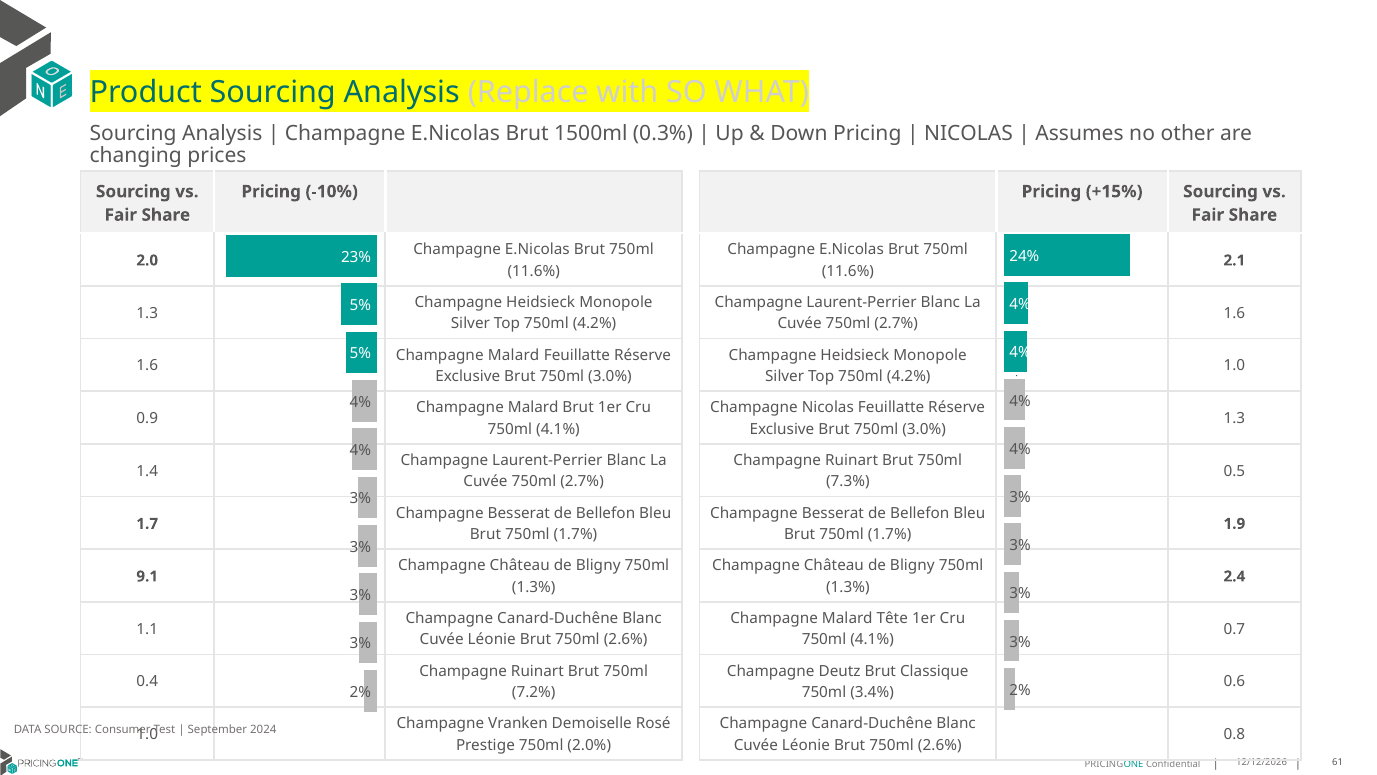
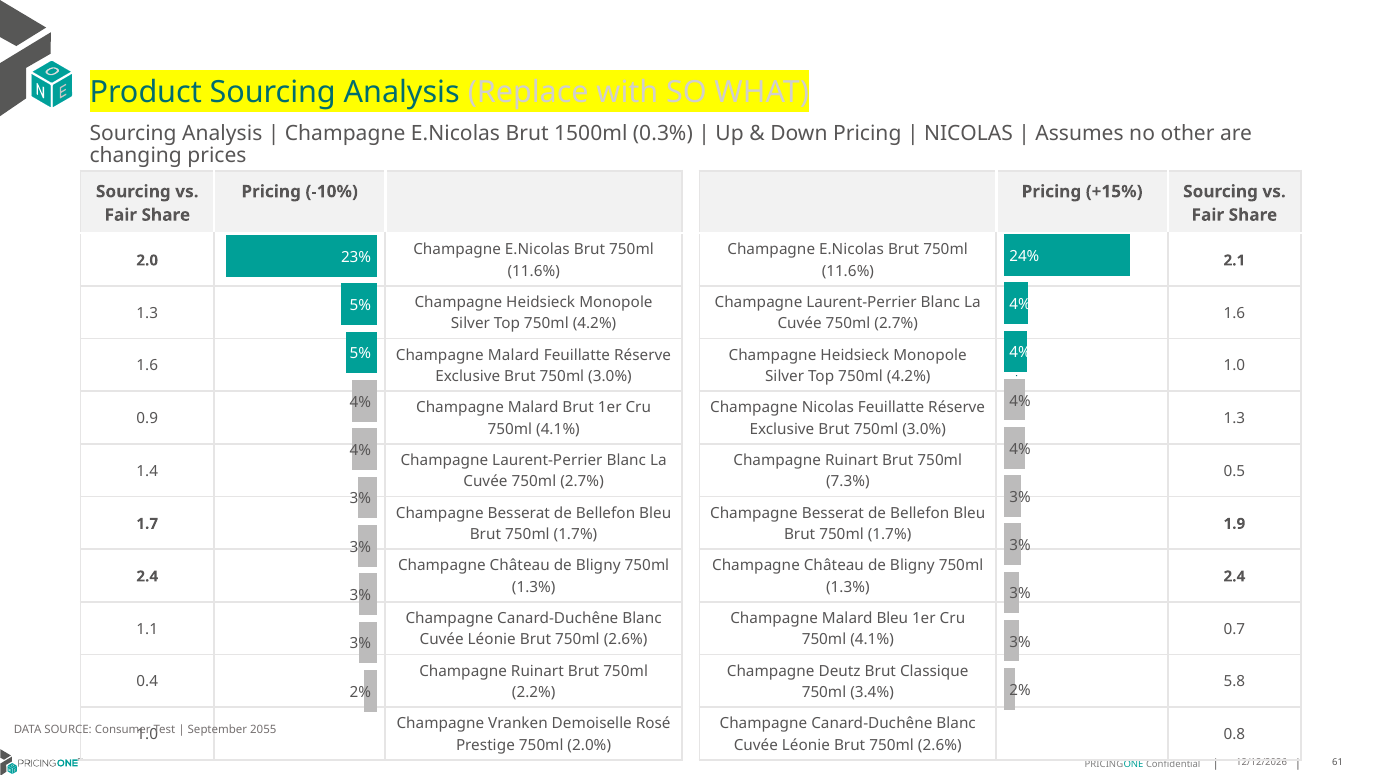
9.1: 9.1 -> 2.4 (147, 576)
Malard Tête: Tête -> Bleu (892, 618)
0.6: 0.6 -> 5.8 (1234, 681)
7.2%: 7.2% -> 2.2% (534, 692)
2024: 2024 -> 2055 (263, 730)
